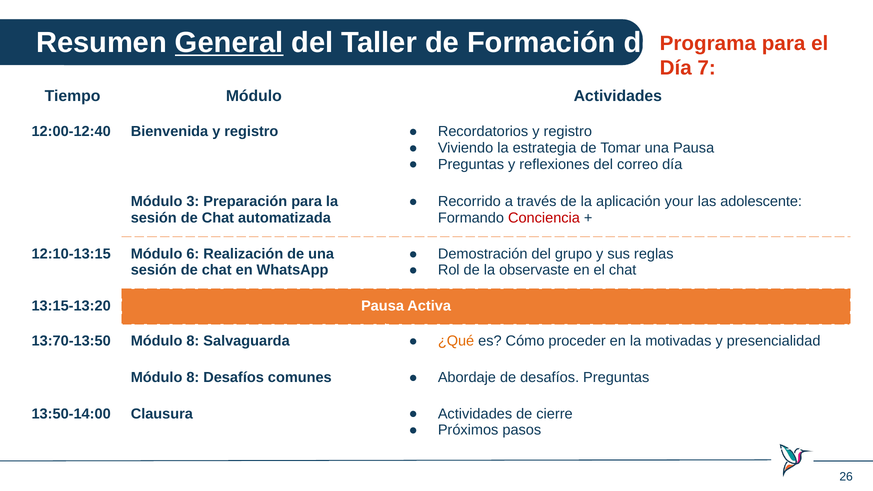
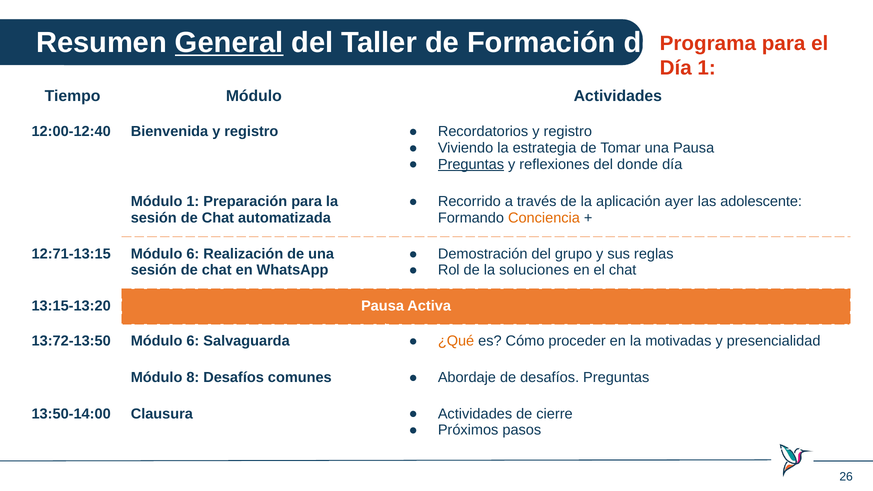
Día 7: 7 -> 1 (707, 68)
Preguntas underline: none -> present (471, 164)
correo: correo -> donde (638, 164)
your: your -> ayer (679, 201)
Módulo 3: 3 -> 1 (193, 201)
Conciencia colour: red -> orange (544, 218)
12:10-13:15: 12:10-13:15 -> 12:71-13:15 (71, 254)
observaste: observaste -> soluciones (534, 270)
13:70-13:50: 13:70-13:50 -> 13:72-13:50 (71, 341)
8: 8 -> 6 (193, 341)
